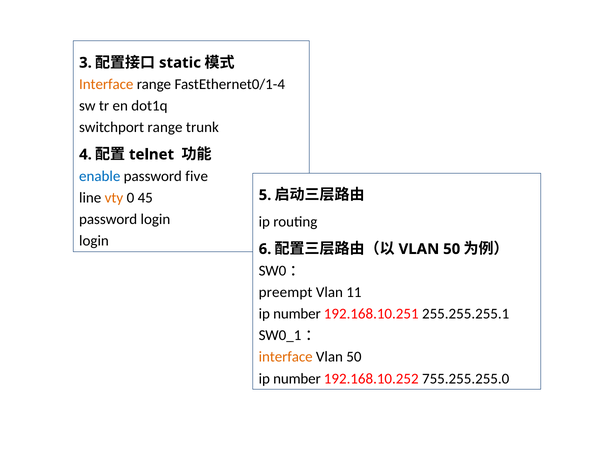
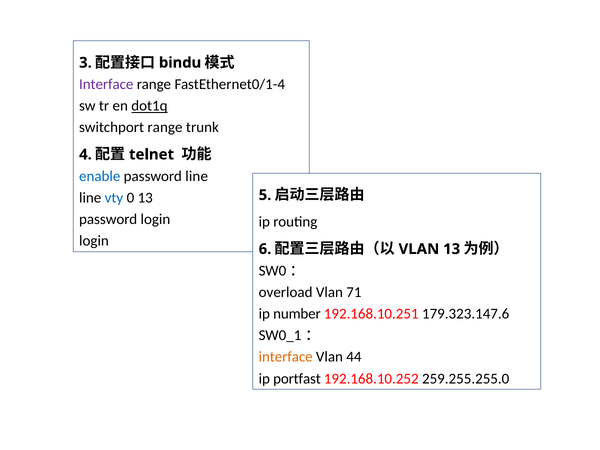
static: static -> bindu (180, 63)
Interface colour: orange -> purple (106, 84)
dot1q underline: none -> present (149, 106)
password five: five -> line (197, 176)
vty colour: orange -> blue (114, 198)
0 45: 45 -> 13 (145, 198)
50: 50 -> 13 (452, 249)
preempt: preempt -> overload (286, 292)
11: 11 -> 71 (354, 292)
255.255.255.1: 255.255.255.1 -> 179.323.147.6 (466, 314)
50: 50 -> 44 (354, 357)
number: number -> portfast (297, 379)
755.255.255.0: 755.255.255.0 -> 259.255.255.0 (466, 379)
